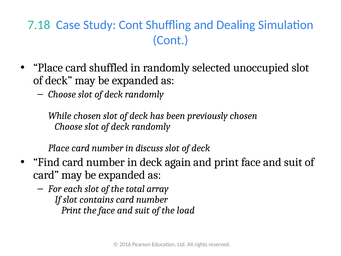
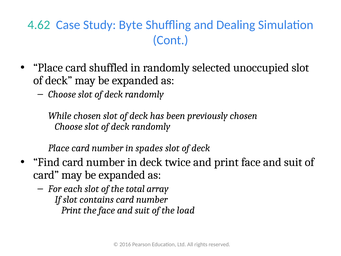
7.18: 7.18 -> 4.62 (39, 25)
Study Cont: Cont -> Byte (131, 25)
discuss: discuss -> spades (149, 148)
again: again -> twice (178, 162)
